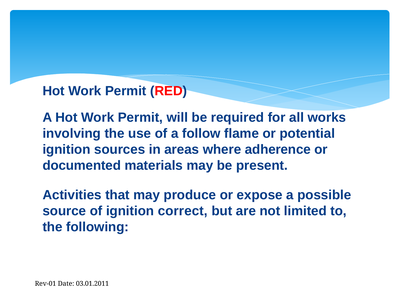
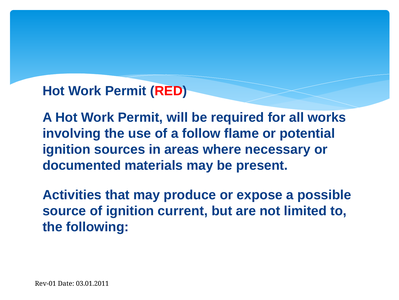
adherence: adherence -> necessary (278, 149)
correct: correct -> current (183, 210)
